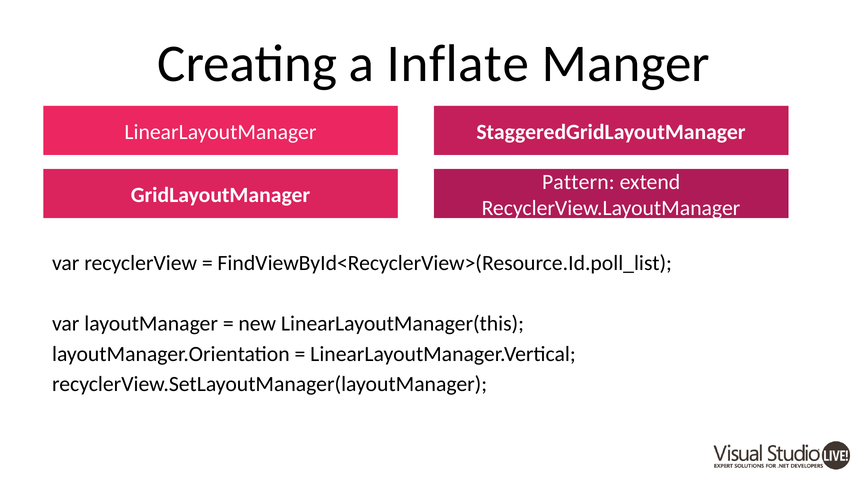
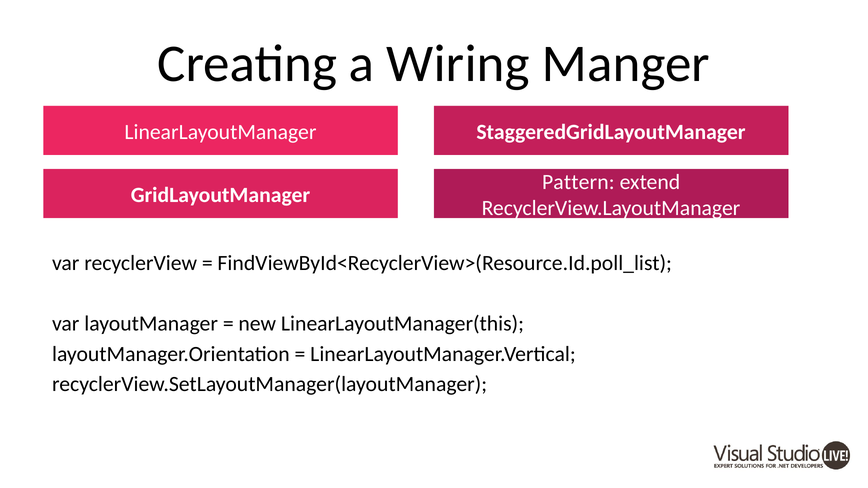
Inflate: Inflate -> Wiring (458, 64)
